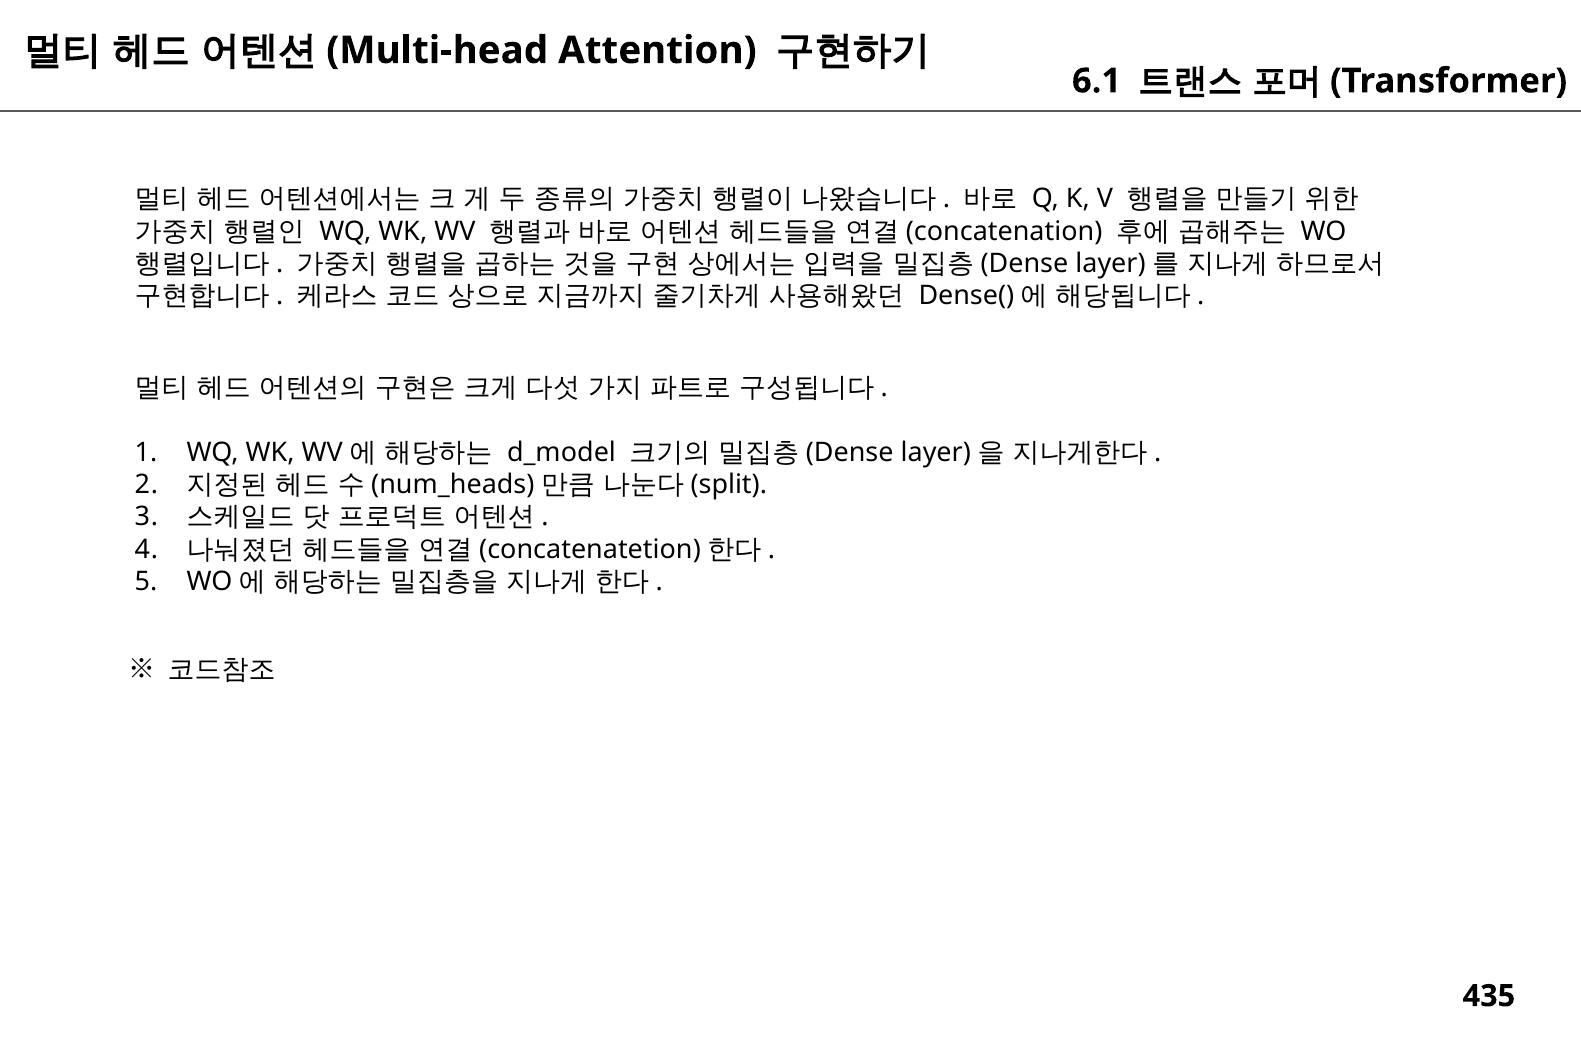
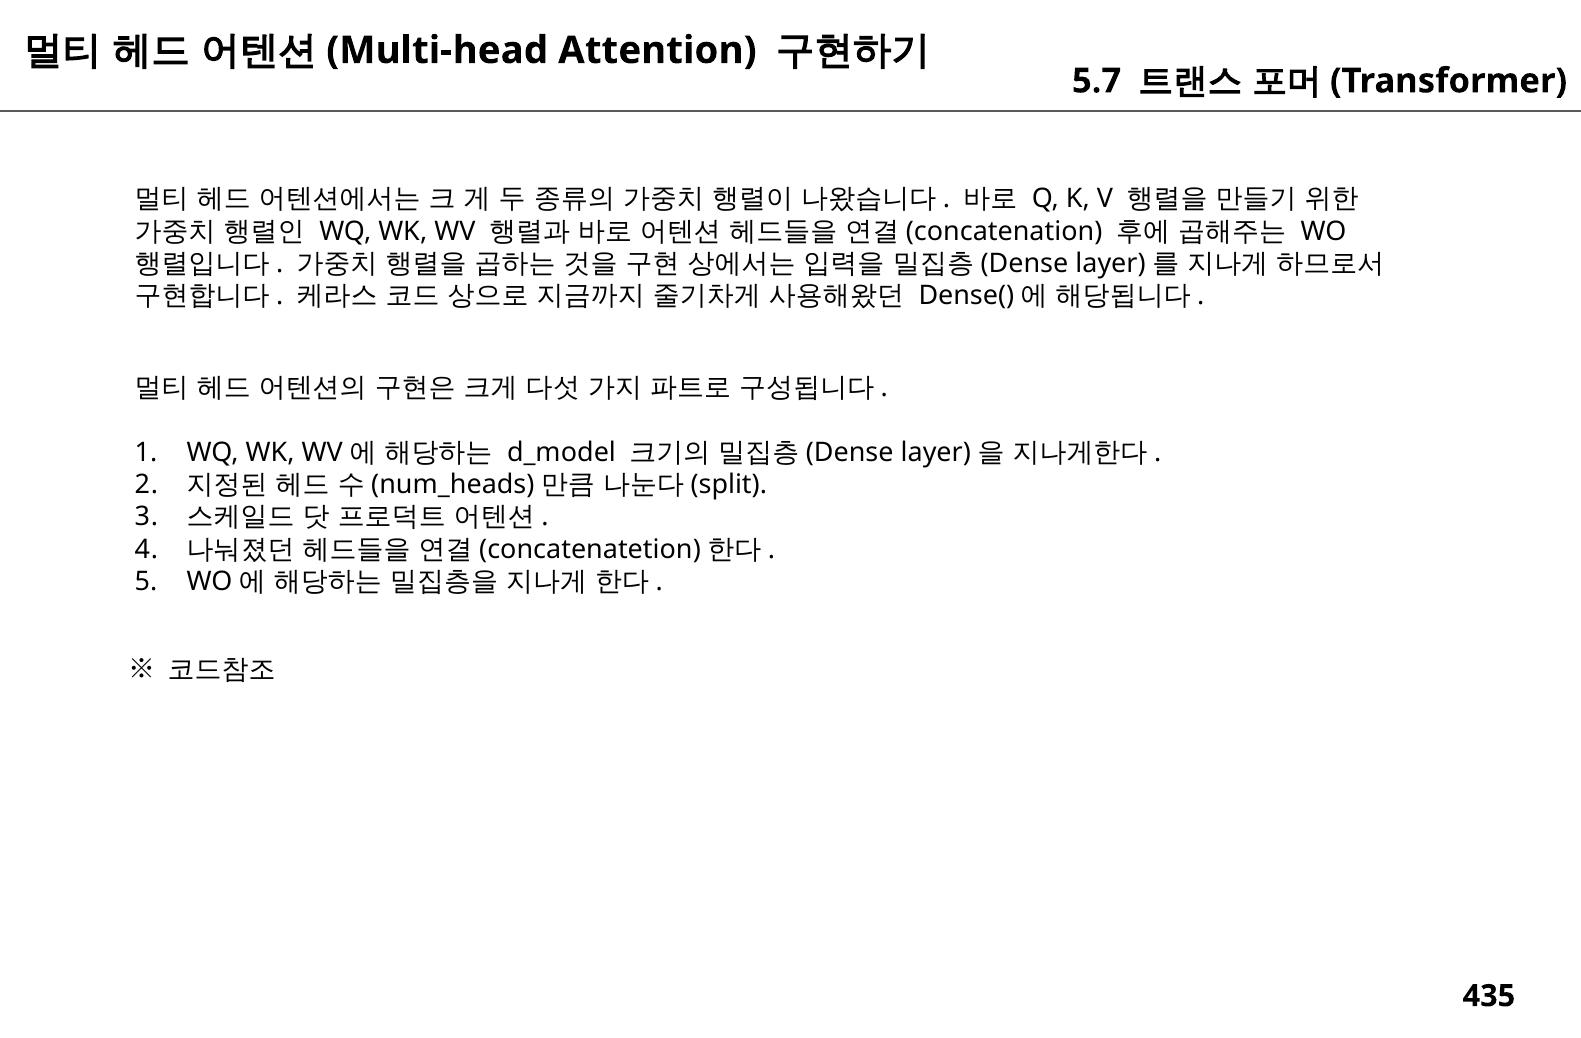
6.1: 6.1 -> 5.7 (1097, 81)
